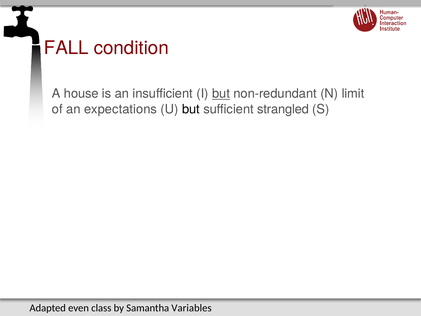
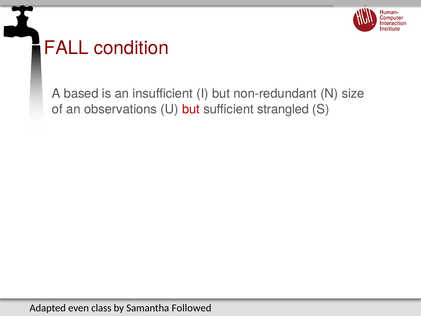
house: house -> based (81, 94)
but underline: present -> none (221, 94)
limit: limit -> size (353, 94)
expectations: expectations -> observations (121, 109)
but colour: black -> red (191, 109)
Variables: Variables -> Followed (192, 308)
